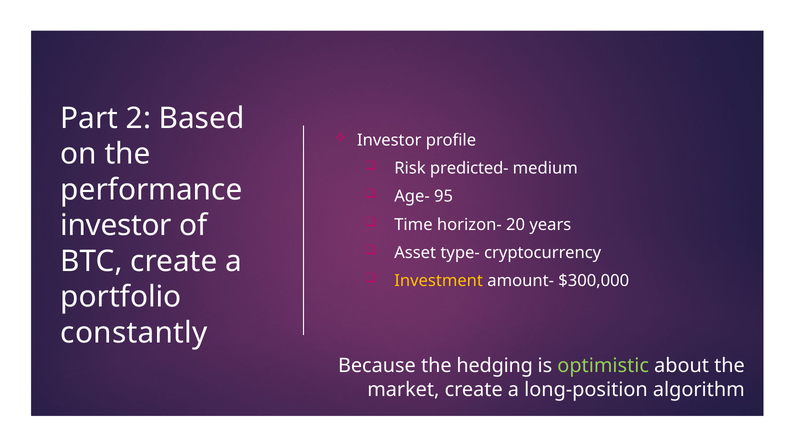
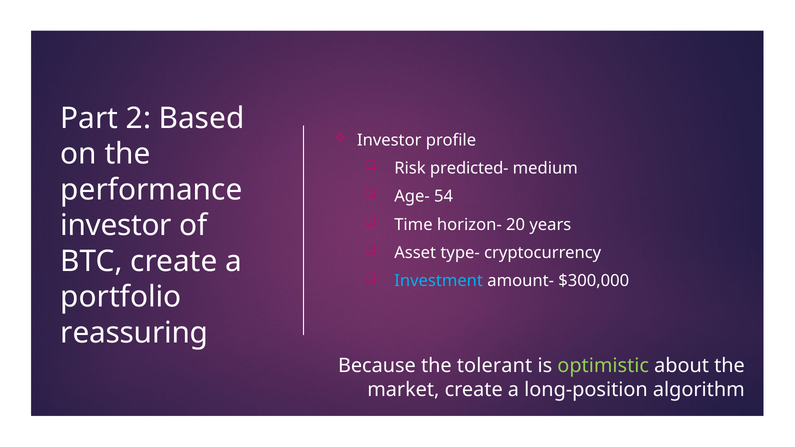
95: 95 -> 54 (444, 197)
Investment colour: yellow -> light blue (439, 281)
constantly: constantly -> reassuring (134, 333)
hedging: hedging -> tolerant (495, 366)
